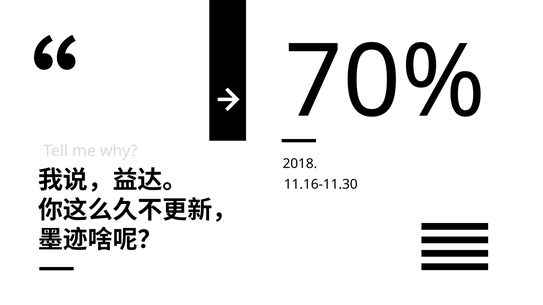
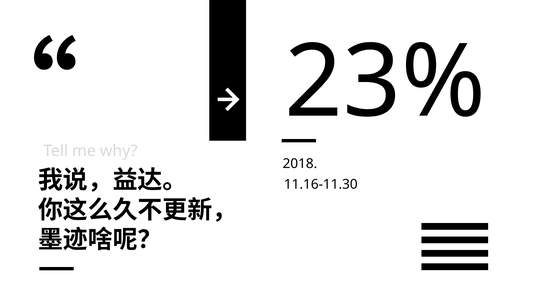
70%: 70% -> 23% (385, 82)
